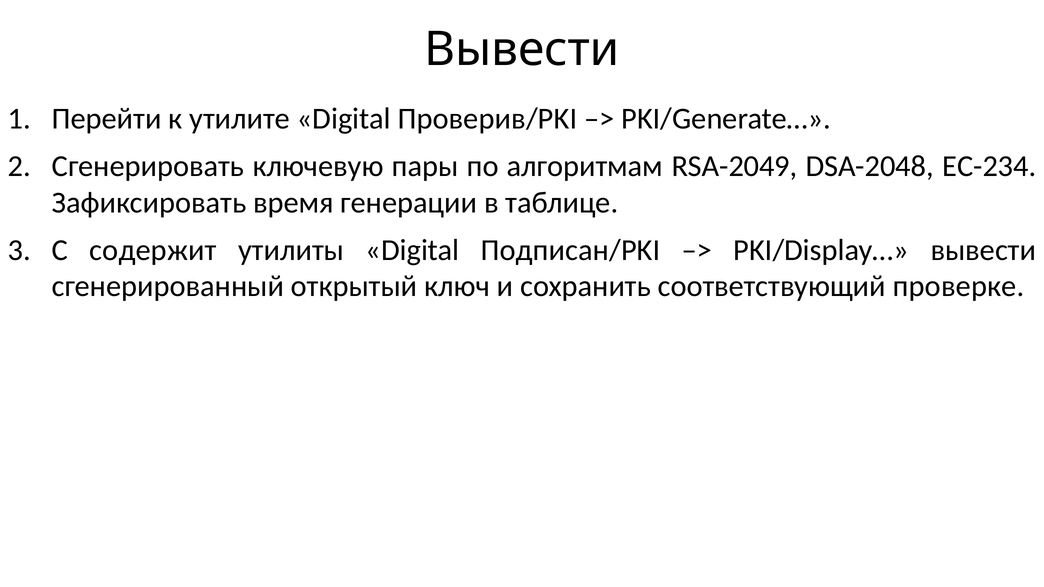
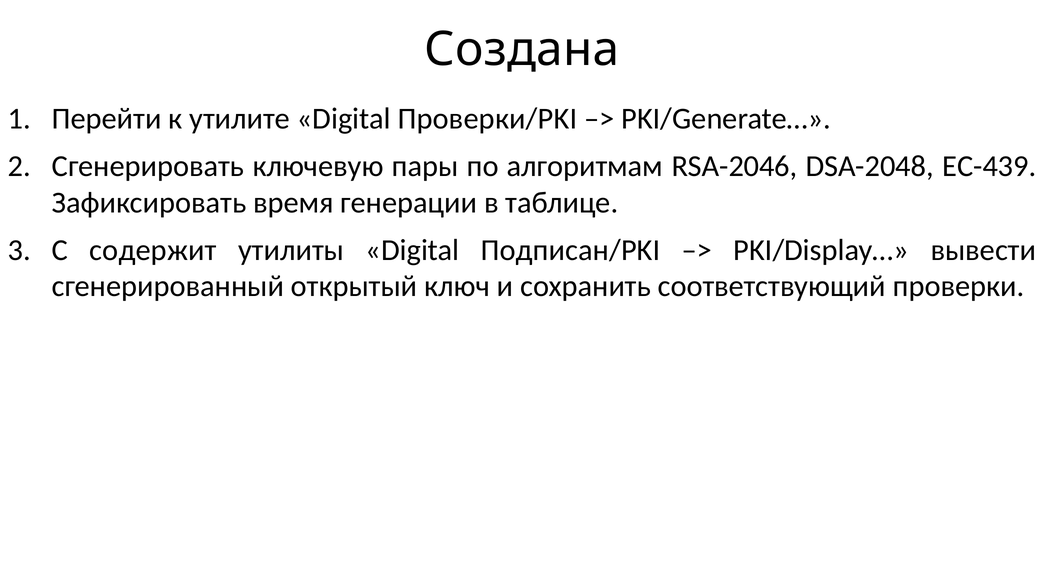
Вывести: Вывести -> Создана (522, 50)
Проверив/PKI: Проверив/PKI -> Проверки/PKI (487, 119)
RSA-2049: RSA-2049 -> RSA-2046 (734, 166)
EC-234: EC-234 -> EC-439 (989, 166)
проверке: проверке -> проверки (959, 287)
